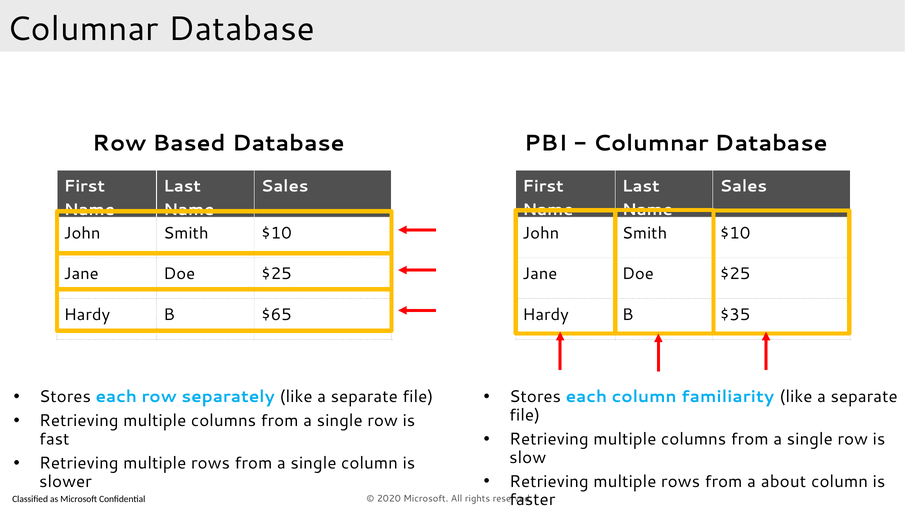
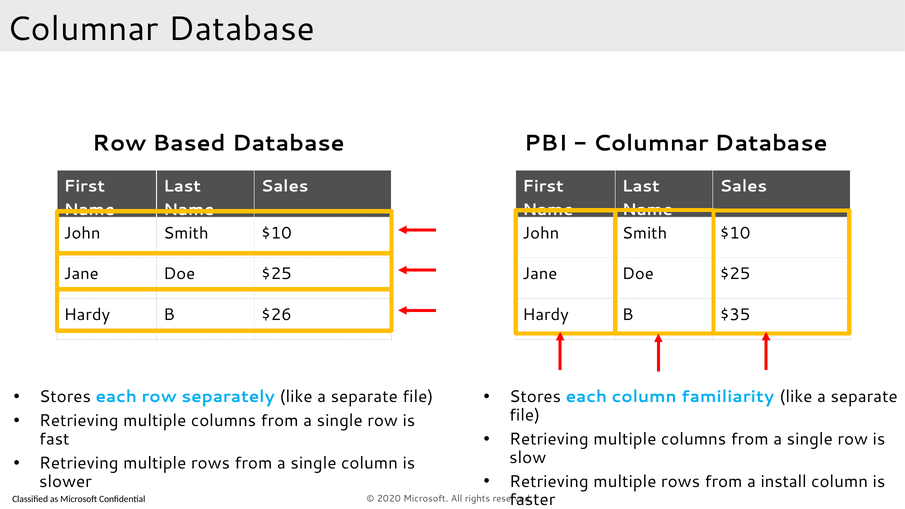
$65: $65 -> $26 (276, 315)
about: about -> install (784, 482)
